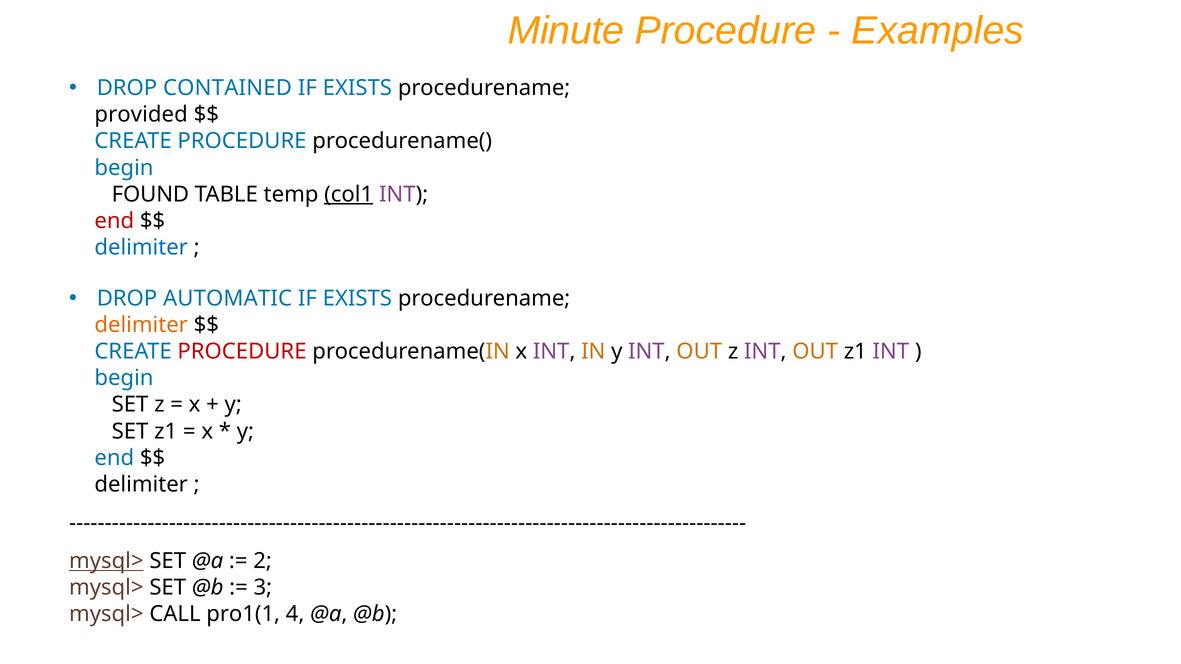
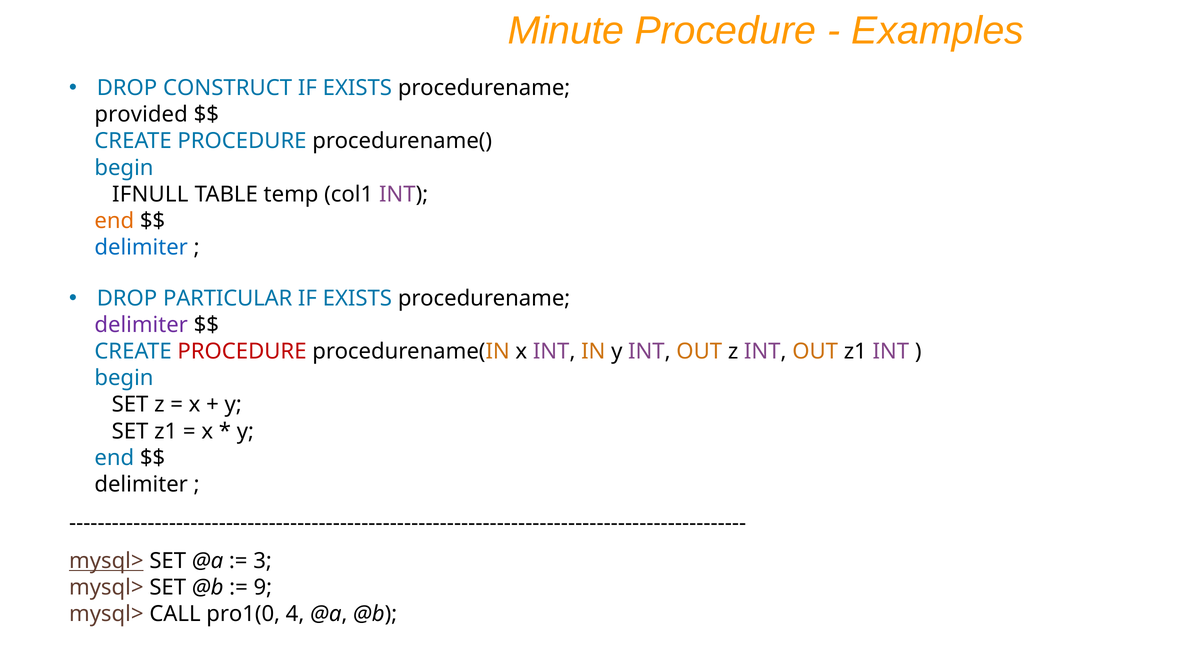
CONTAINED: CONTAINED -> CONSTRUCT (228, 88)
FOUND: FOUND -> IFNULL (150, 194)
col1 underline: present -> none (349, 194)
end colour: red -> orange (114, 221)
AUTOMATIC: AUTOMATIC -> PARTICULAR (228, 299)
delimiter colour: orange -> purple (141, 325)
2: 2 -> 3 (263, 561)
3: 3 -> 9 (263, 588)
pro1(1: pro1(1 -> pro1(0 (243, 614)
